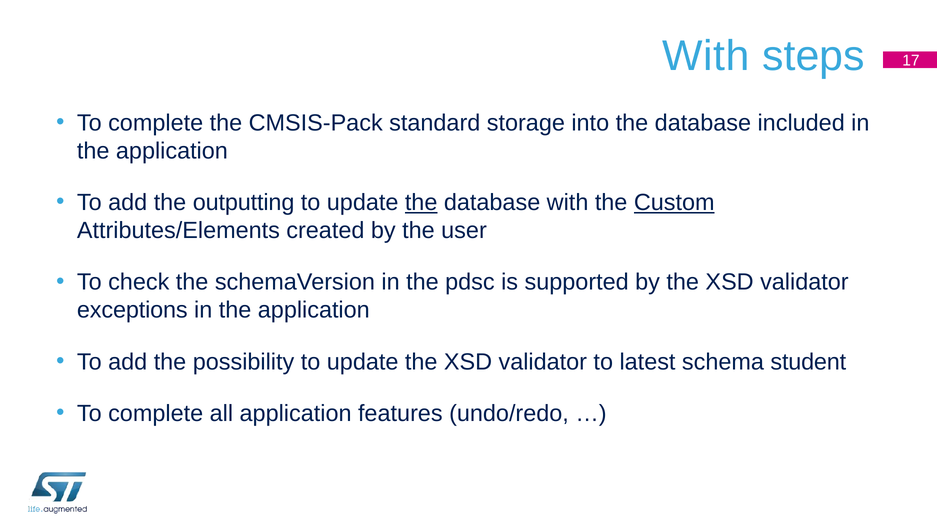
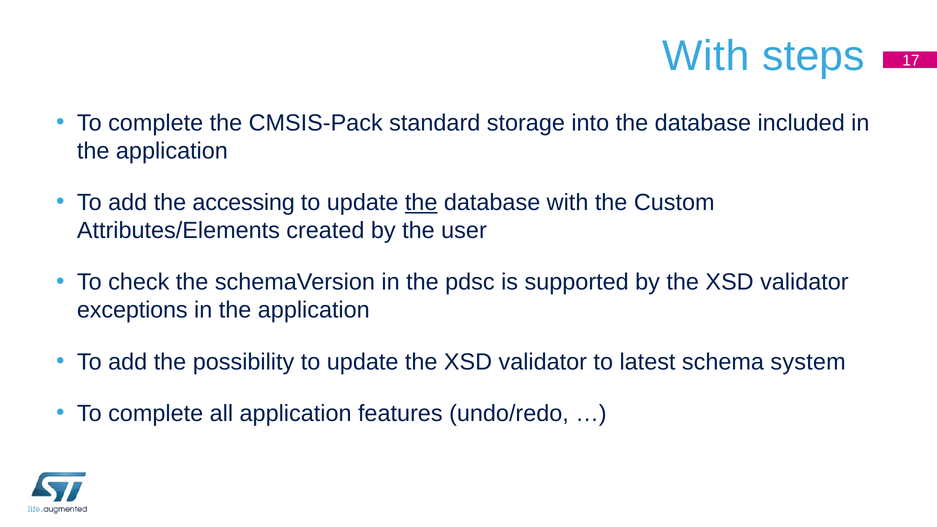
outputting: outputting -> accessing (244, 203)
Custom underline: present -> none (674, 203)
student: student -> system (808, 362)
